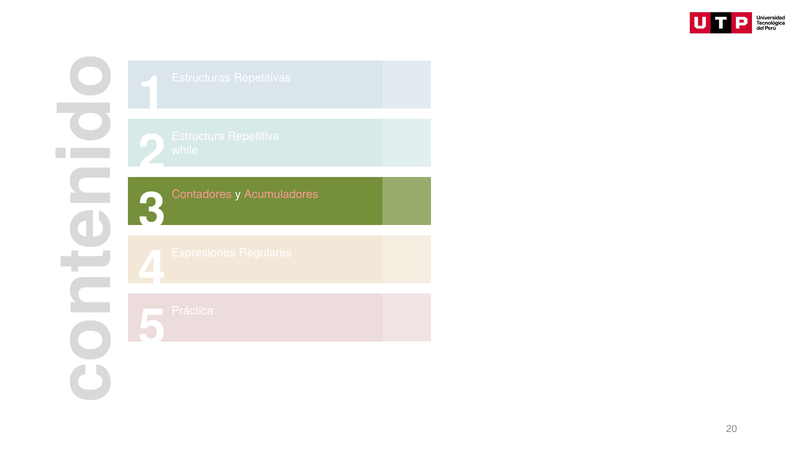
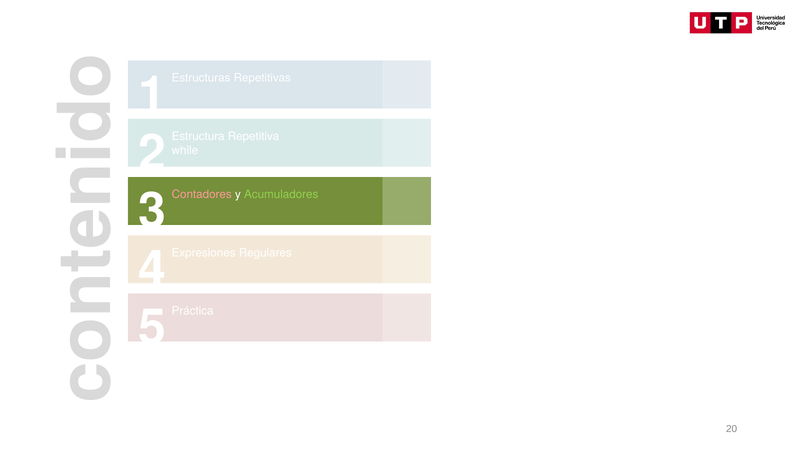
Acumuladores colour: pink -> light green (281, 195)
